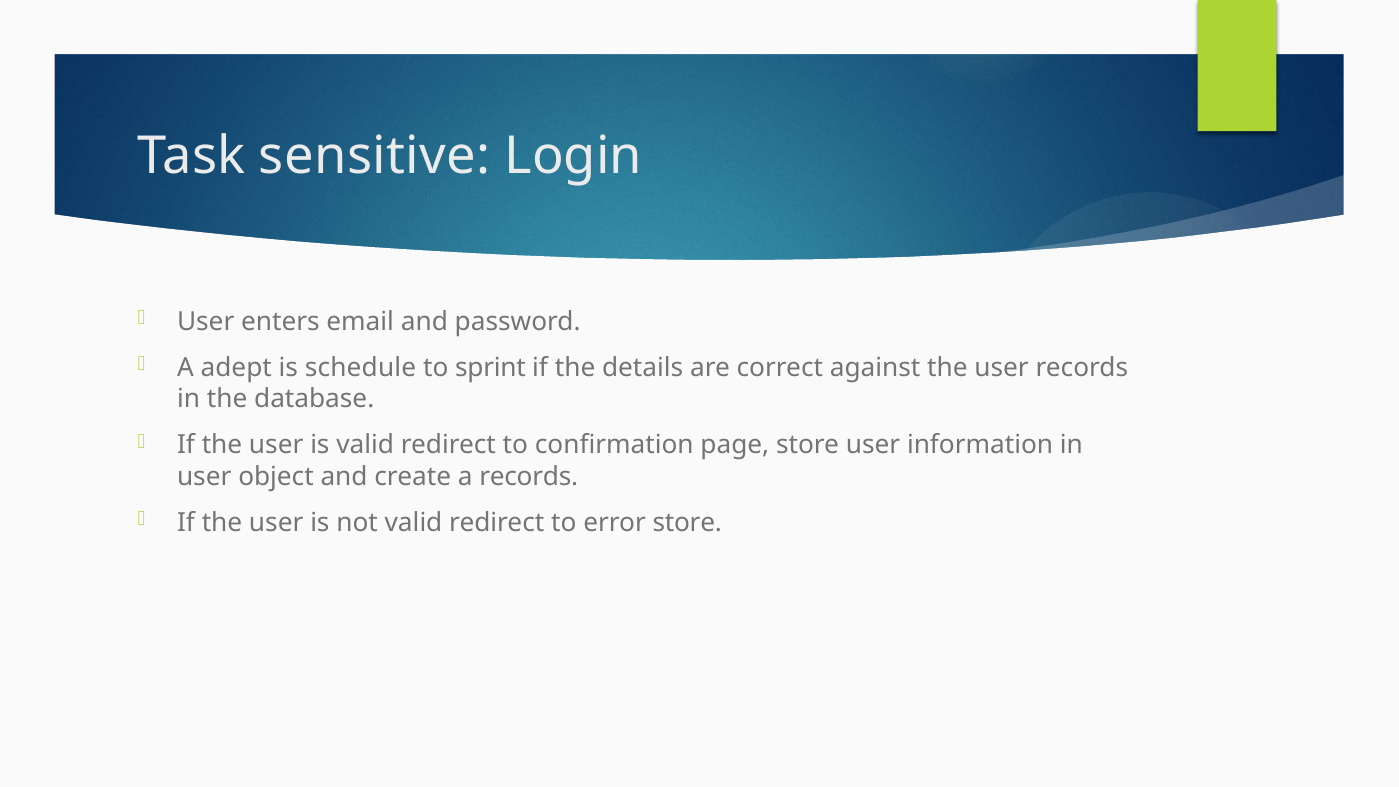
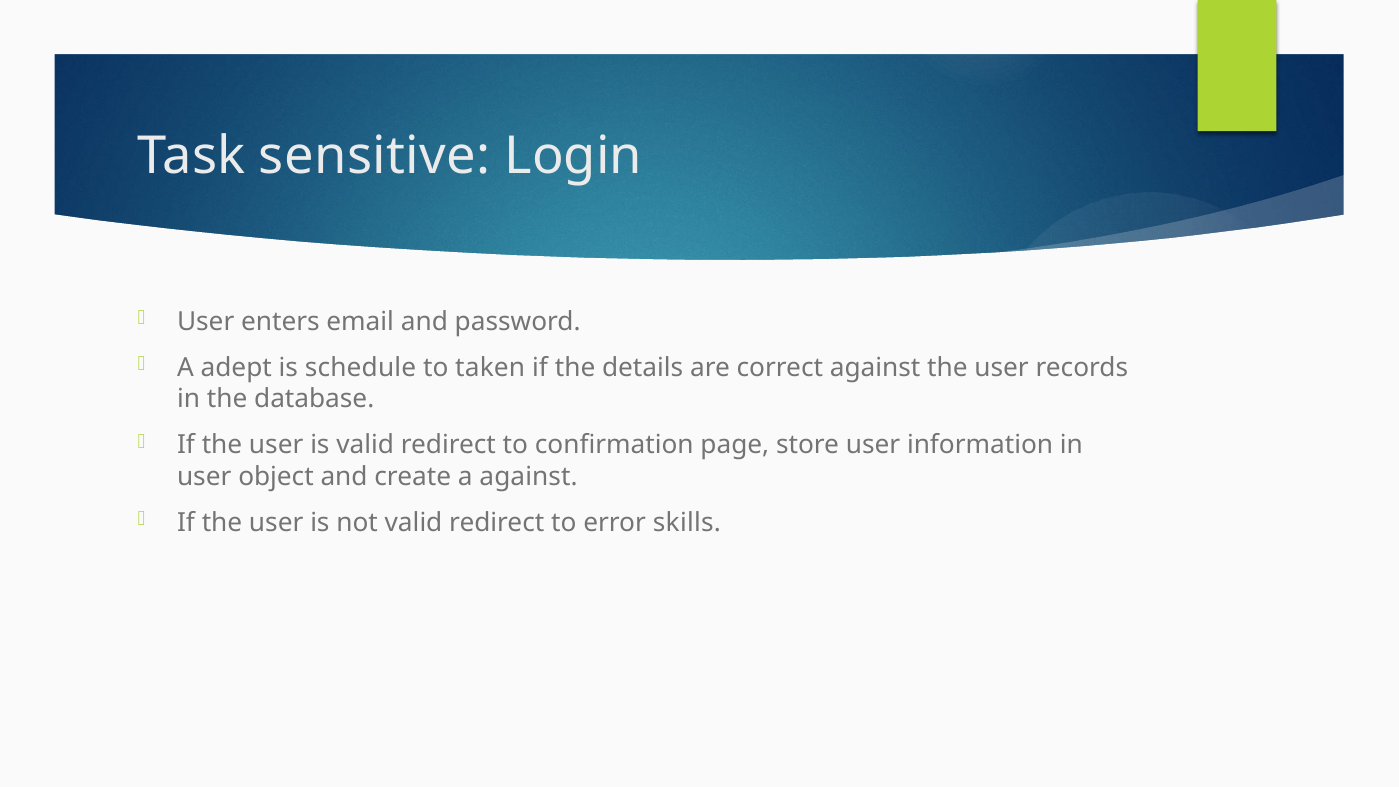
sprint: sprint -> taken (490, 368)
a records: records -> against (529, 477)
error store: store -> skills (687, 523)
